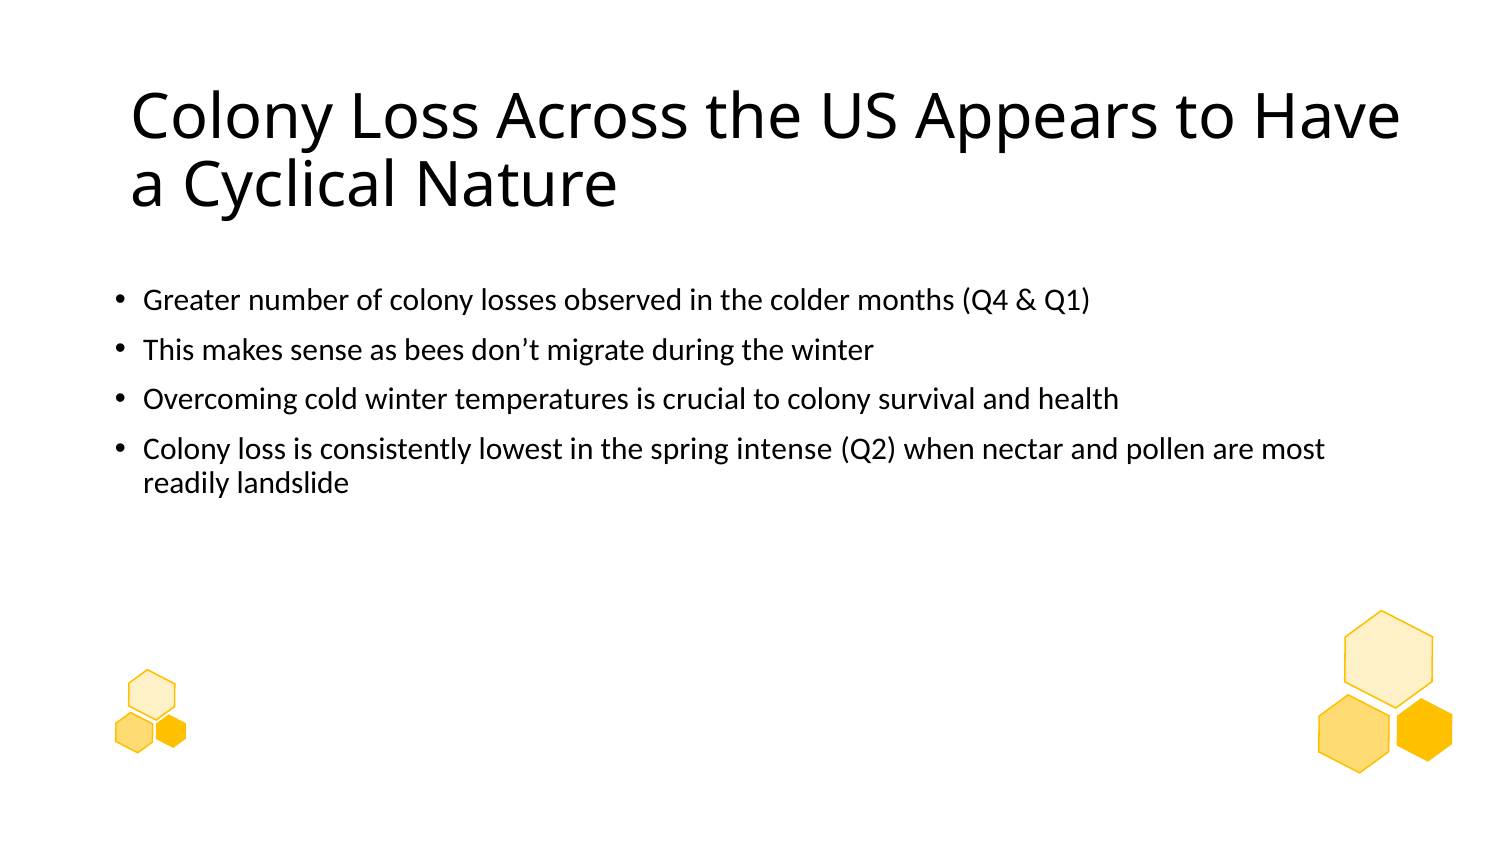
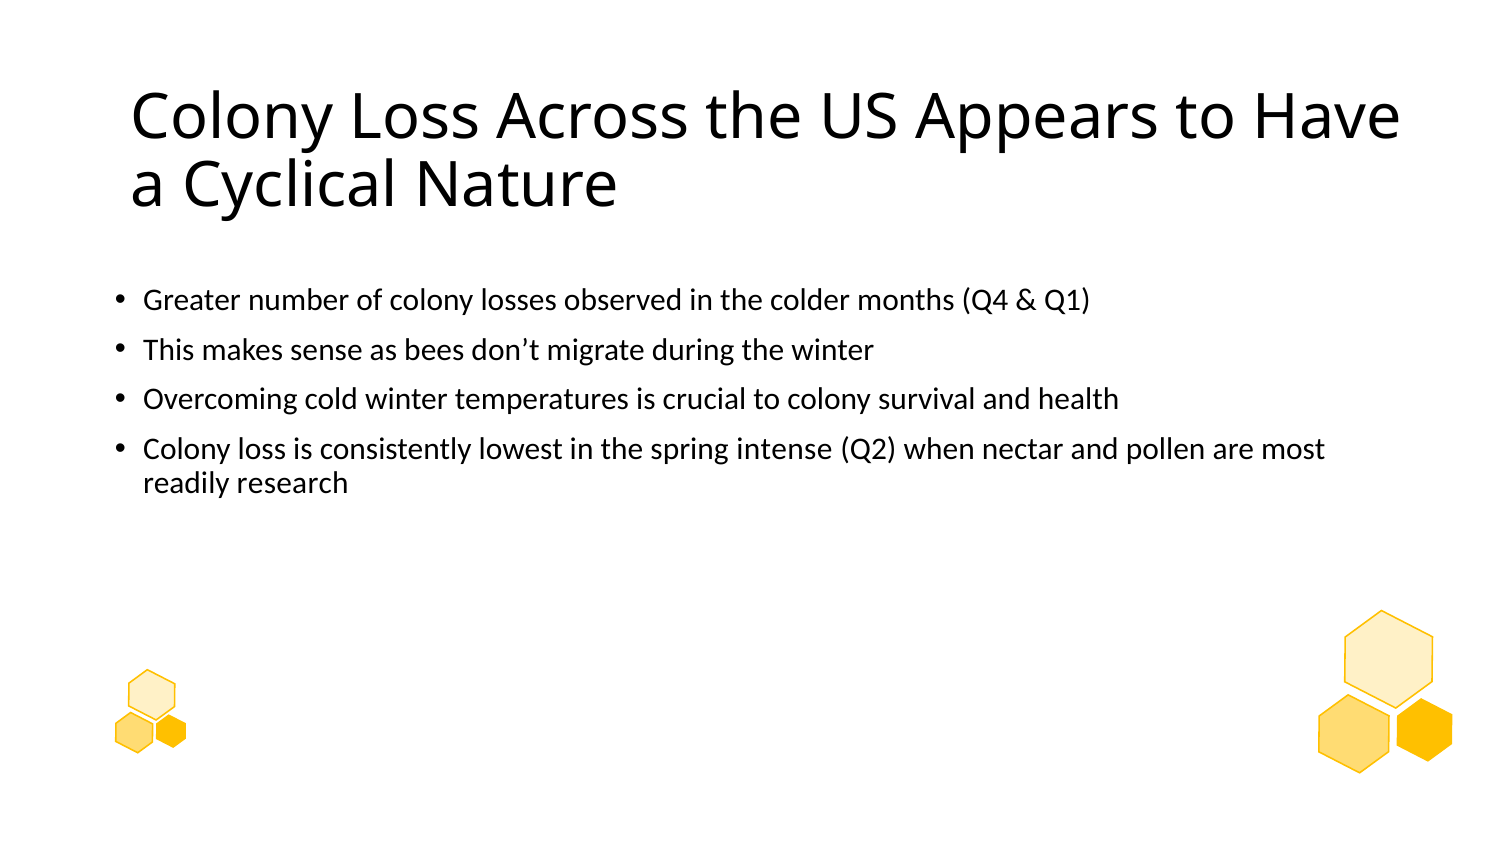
landslide: landslide -> research (293, 483)
